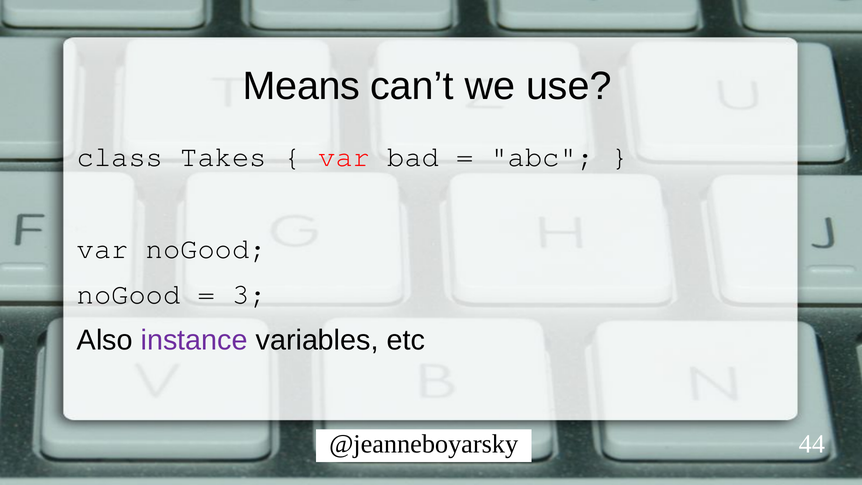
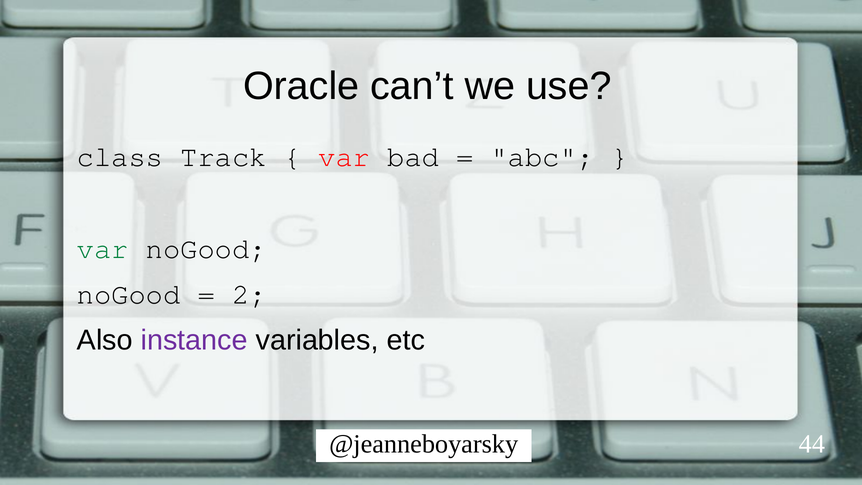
Means: Means -> Oracle (301, 86)
Takes: Takes -> Track (224, 157)
var colour: black -> green (103, 249)
3: 3 -> 2 (249, 294)
